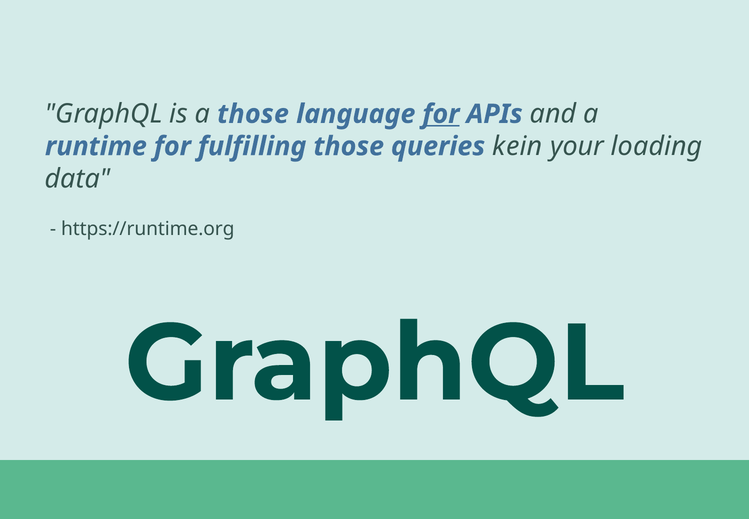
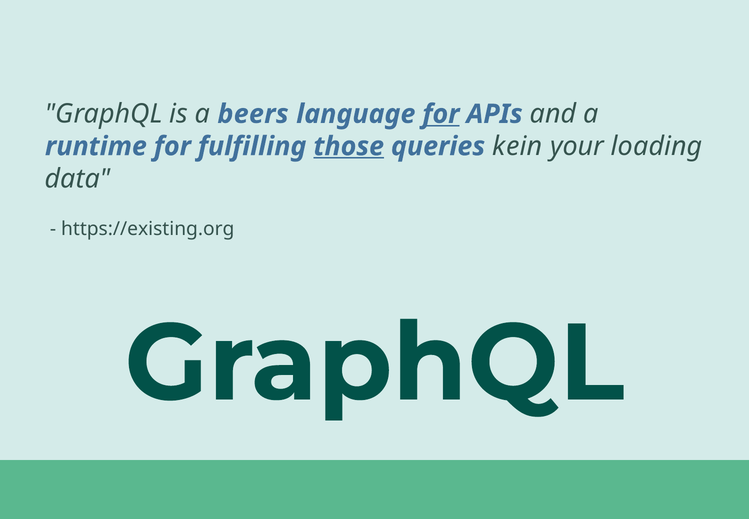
a those: those -> beers (253, 114)
those underline: none -> present (349, 146)
https://runtime.org: https://runtime.org -> https://existing.org (148, 229)
